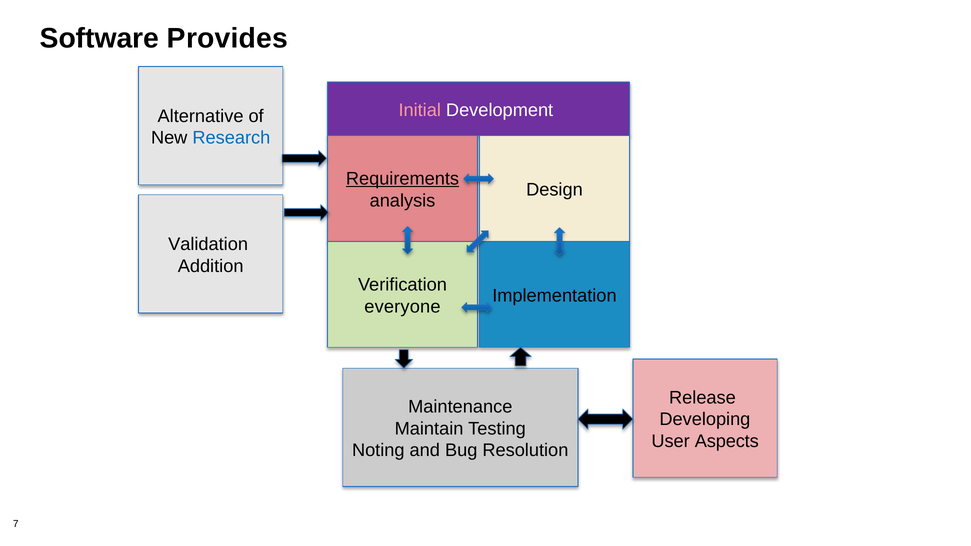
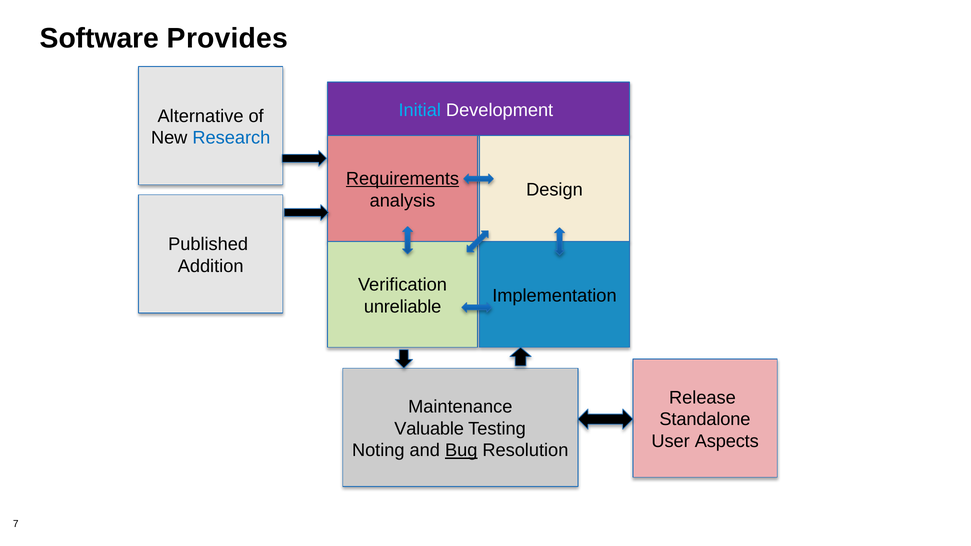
Initial colour: pink -> light blue (420, 110)
Validation: Validation -> Published (208, 244)
everyone: everyone -> unreliable (403, 307)
Developing: Developing -> Standalone (705, 420)
Maintain: Maintain -> Valuable (429, 429)
Bug underline: none -> present (461, 451)
